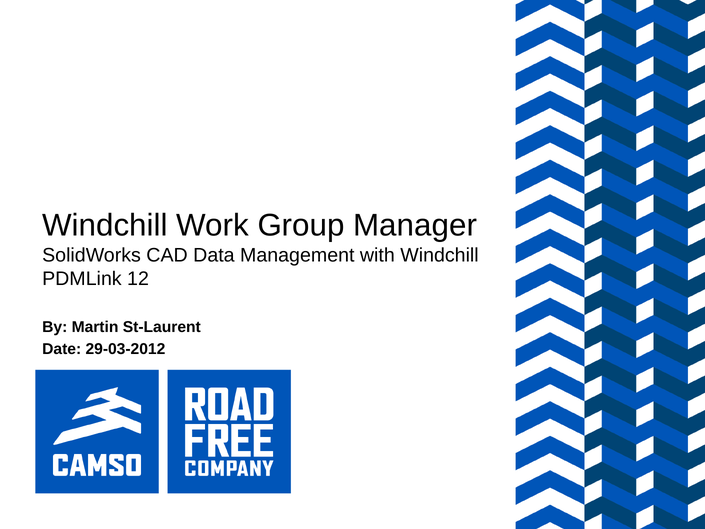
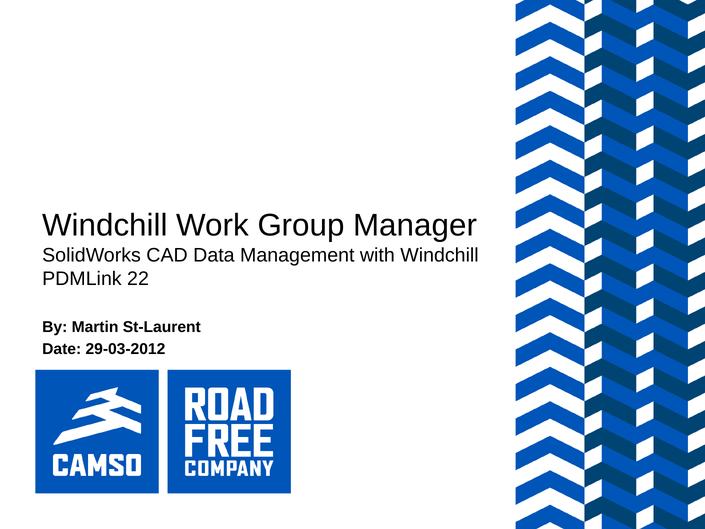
12: 12 -> 22 (138, 279)
